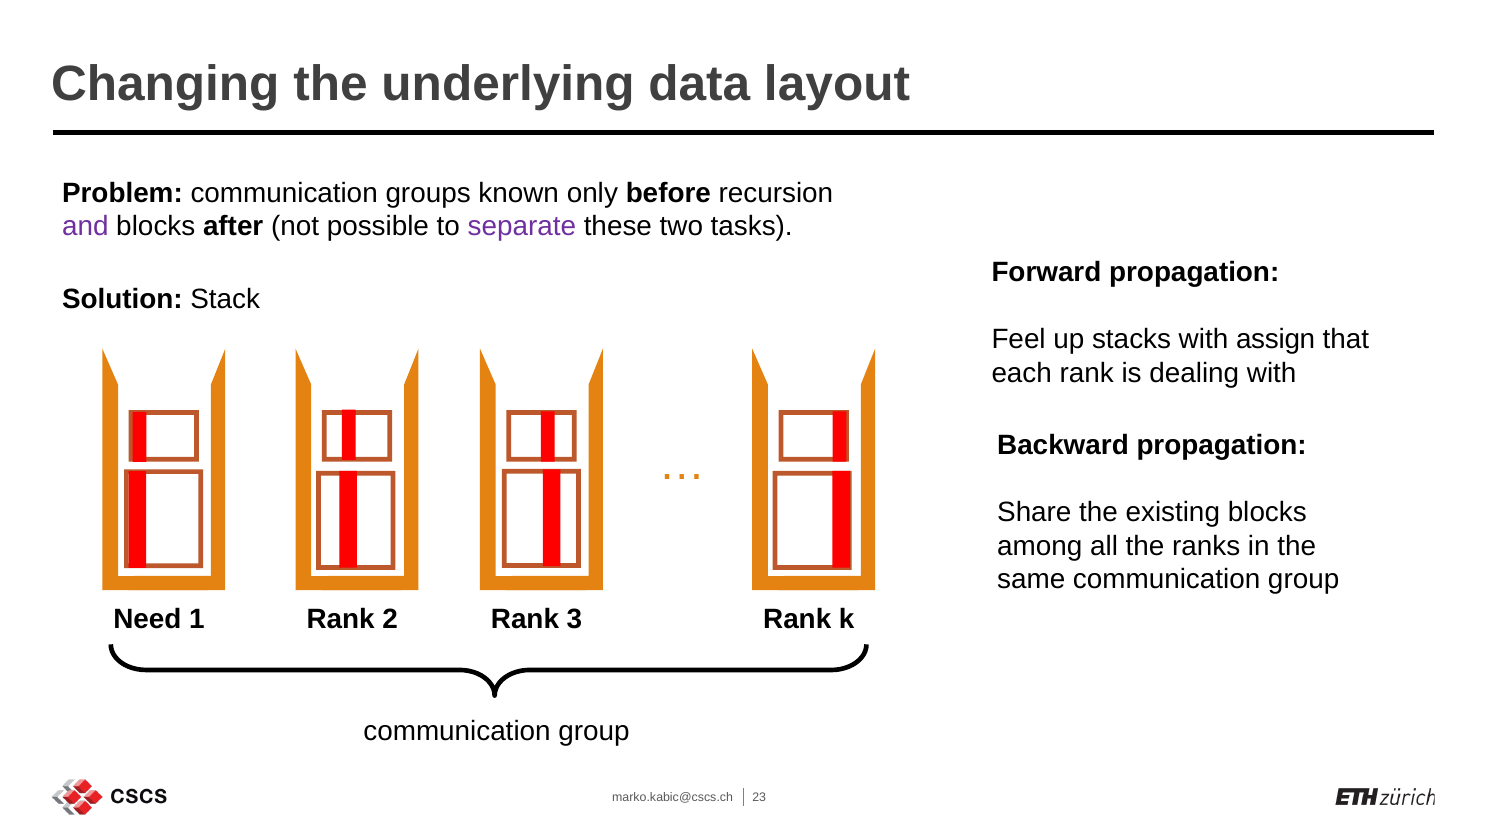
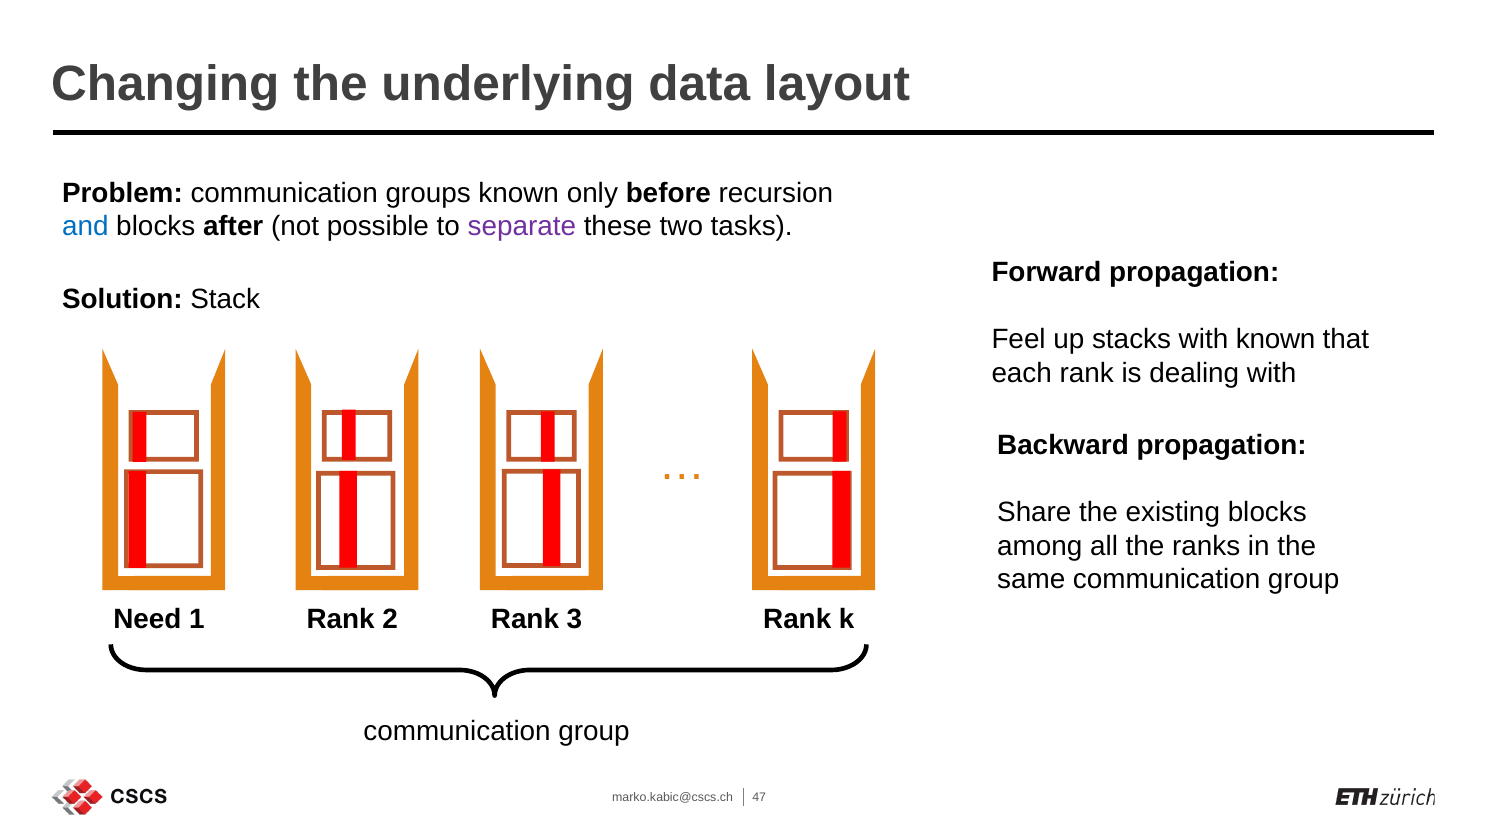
and colour: purple -> blue (85, 227)
with assign: assign -> known (1276, 339)
23: 23 -> 47 (759, 797)
